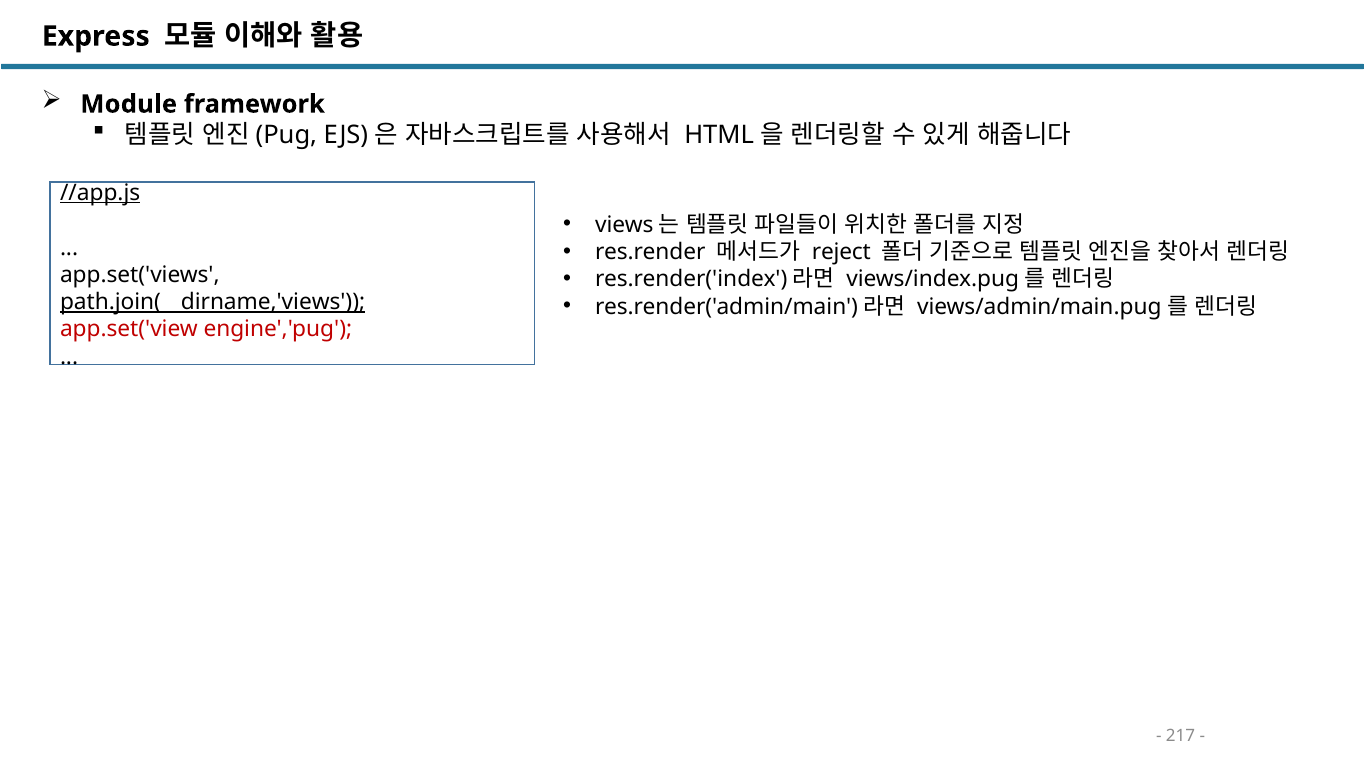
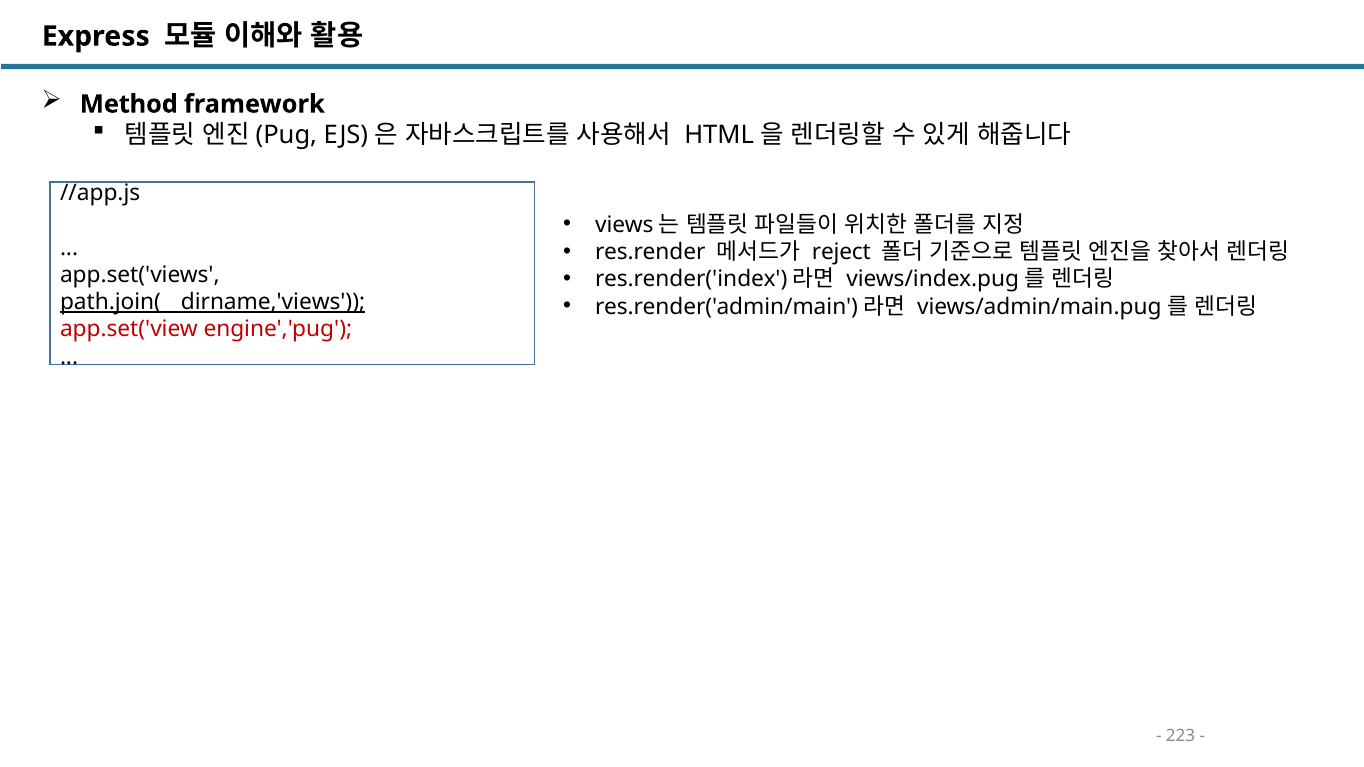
Module: Module -> Method (129, 104)
//app.js underline: present -> none (100, 193)
217: 217 -> 223 (1181, 736)
